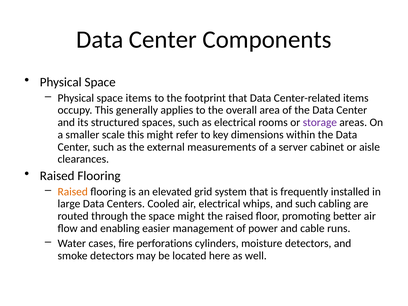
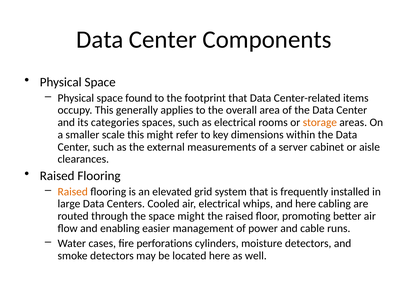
space items: items -> found (139, 98)
structured: structured -> categories (115, 122)
storage colour: purple -> orange (320, 122)
and such: such -> here (306, 204)
